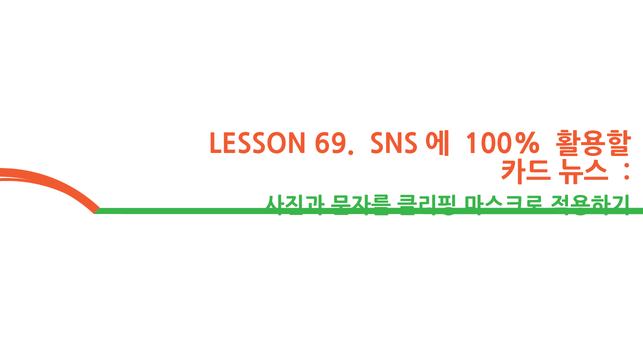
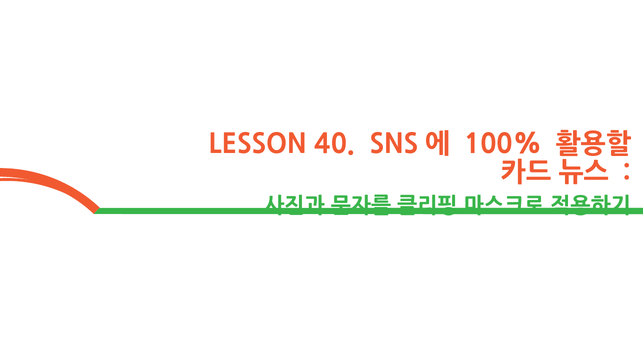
69: 69 -> 40 (335, 144)
